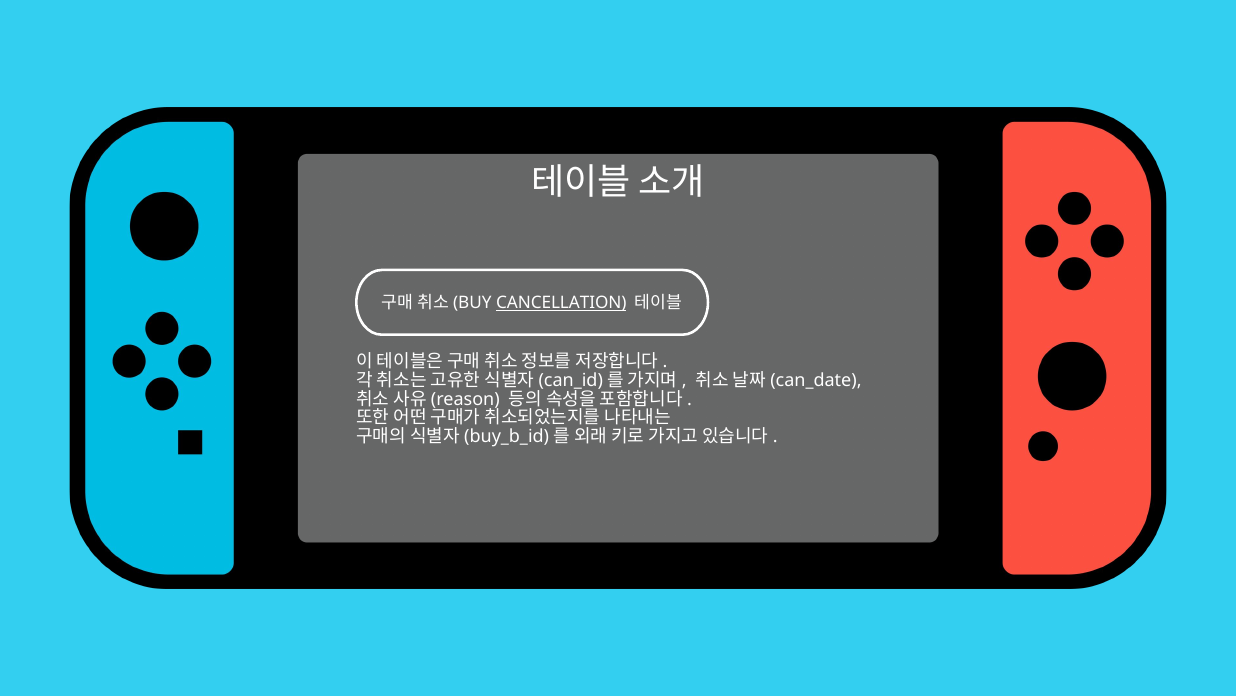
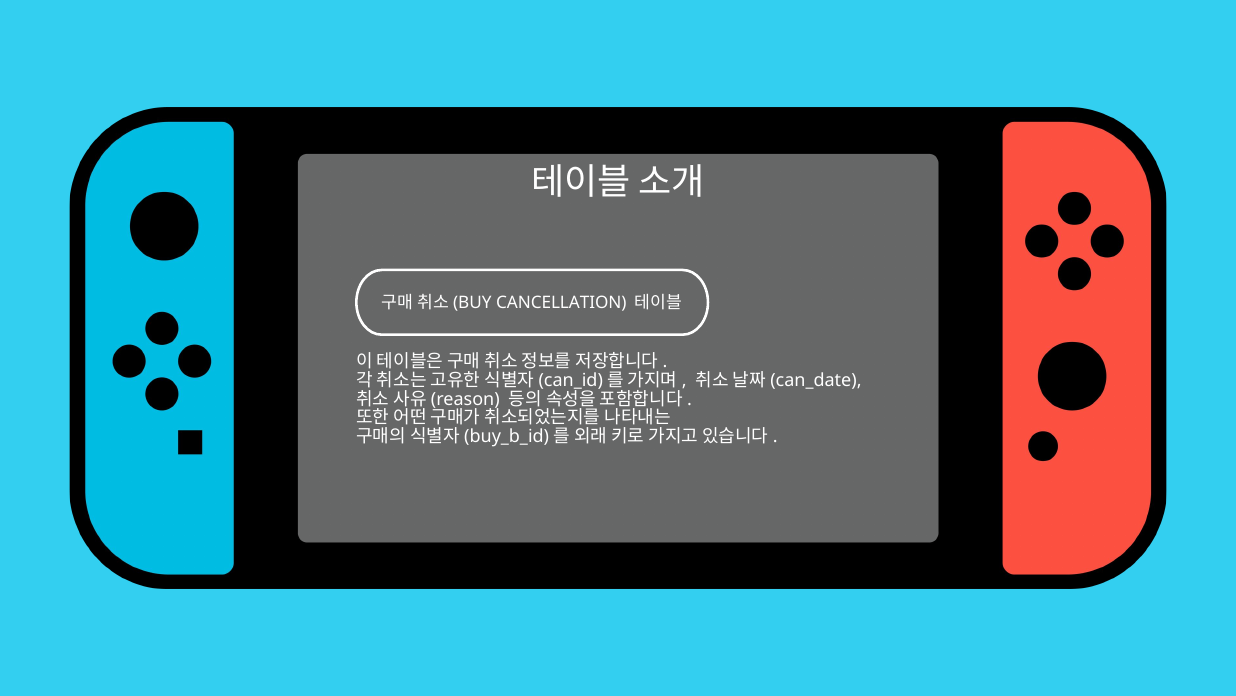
CANCELLATION underline: present -> none (561, 303)
